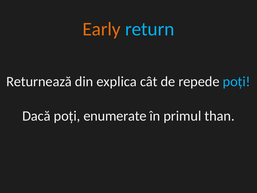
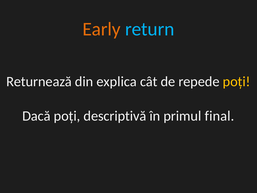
poți colour: light blue -> yellow (237, 82)
enumerate: enumerate -> descriptivă (115, 116)
than: than -> final (219, 116)
